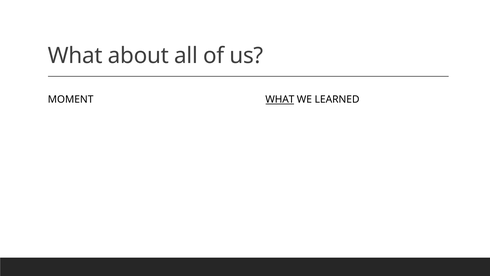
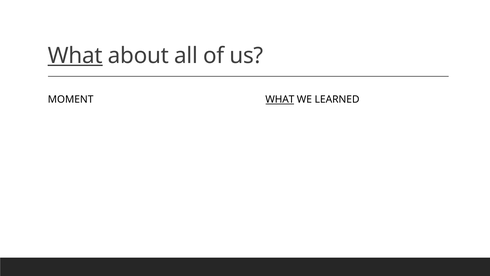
What underline: none -> present (75, 56)
